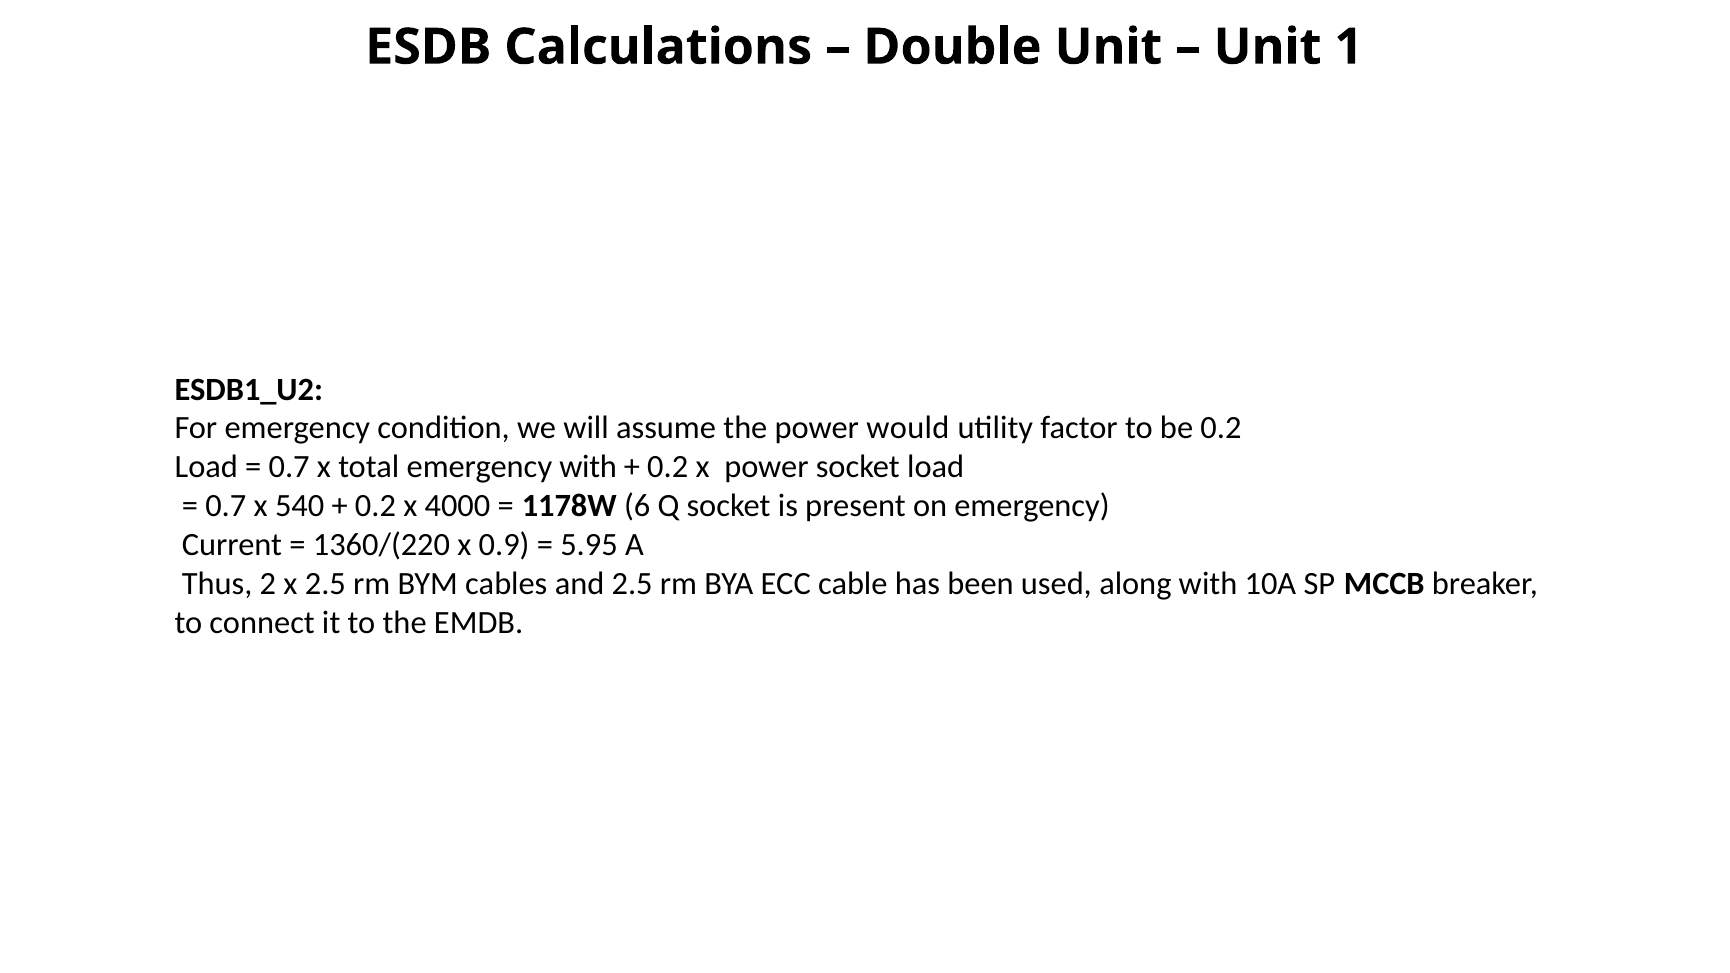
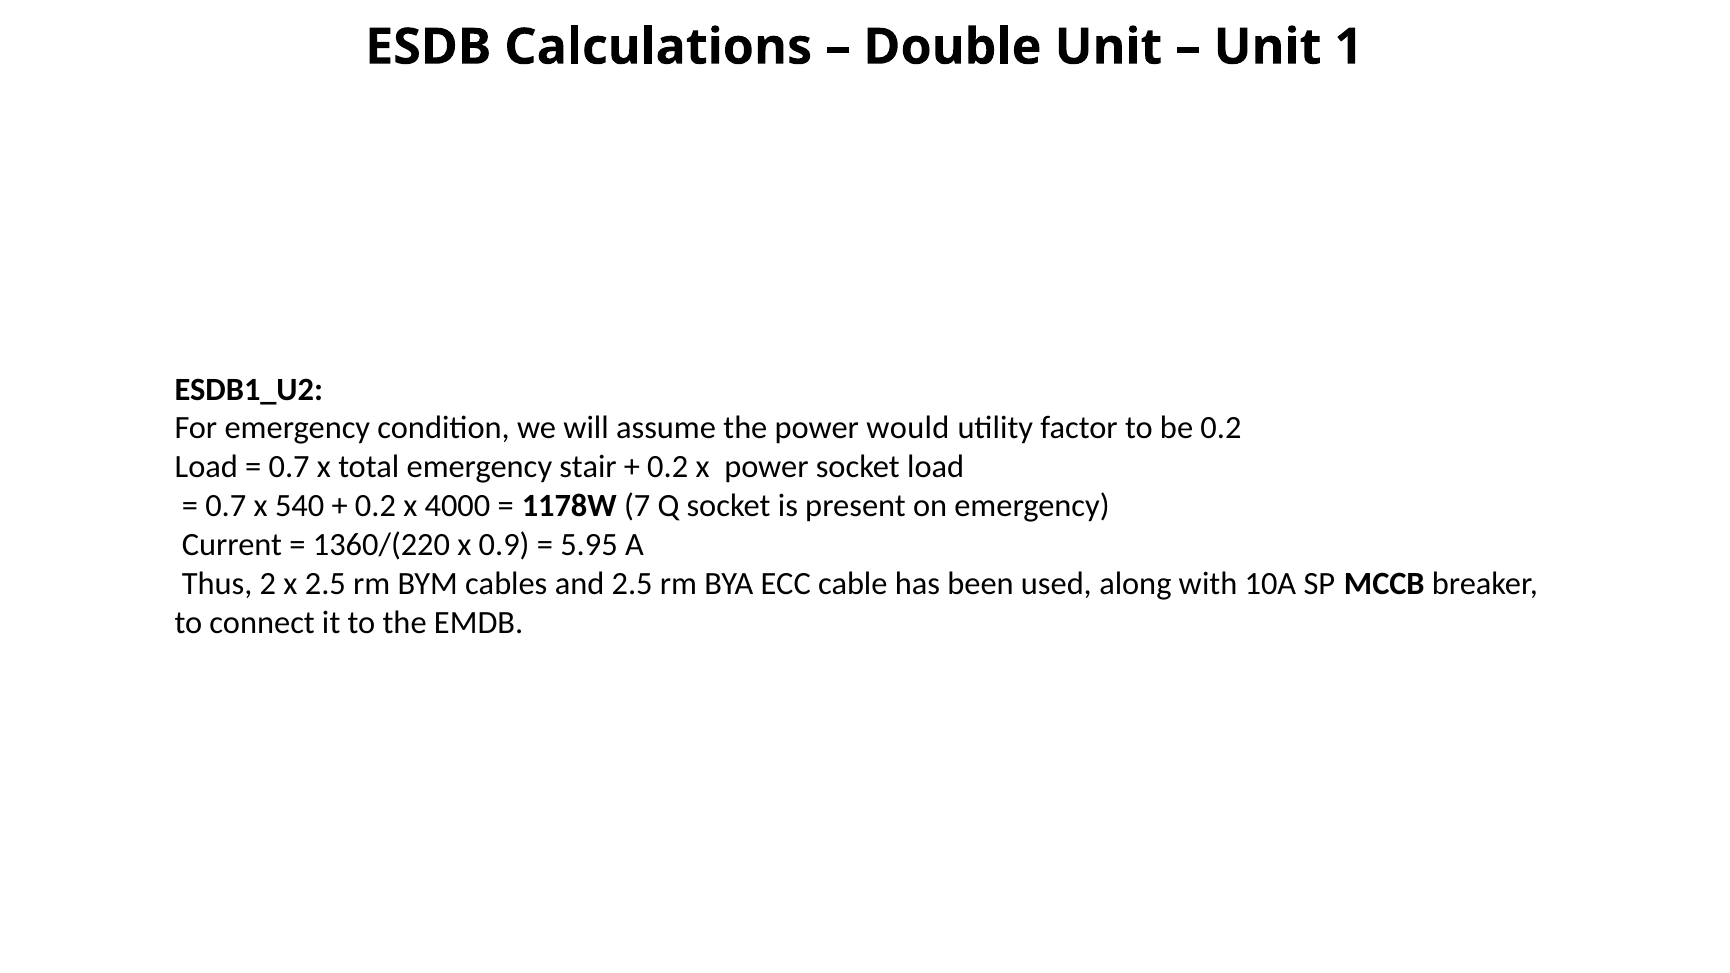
emergency with: with -> stair (588, 467)
6: 6 -> 7 (637, 506)
